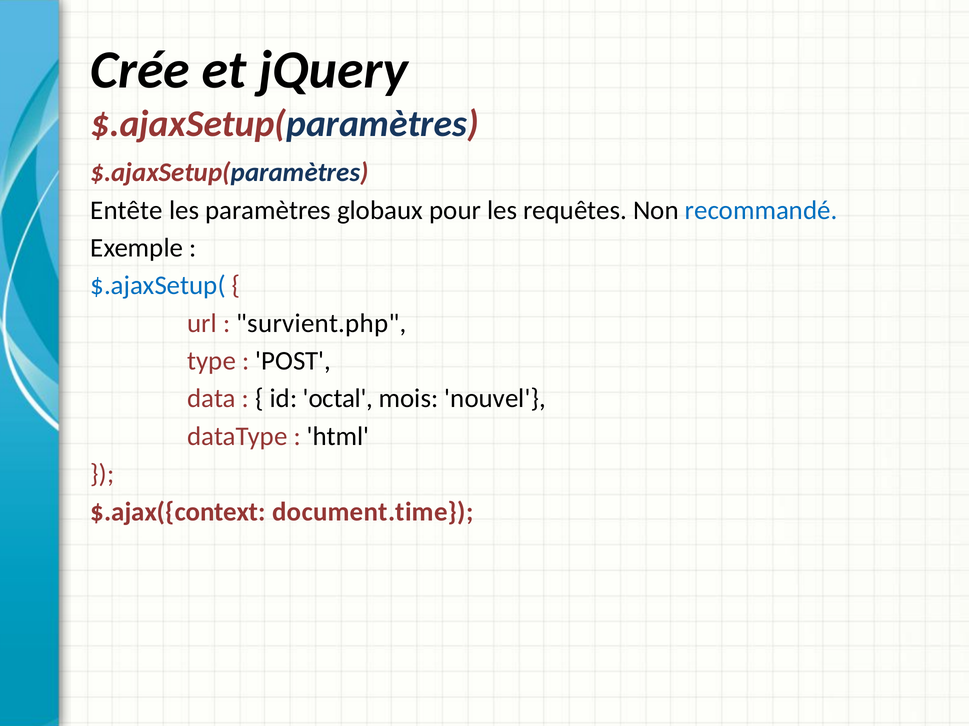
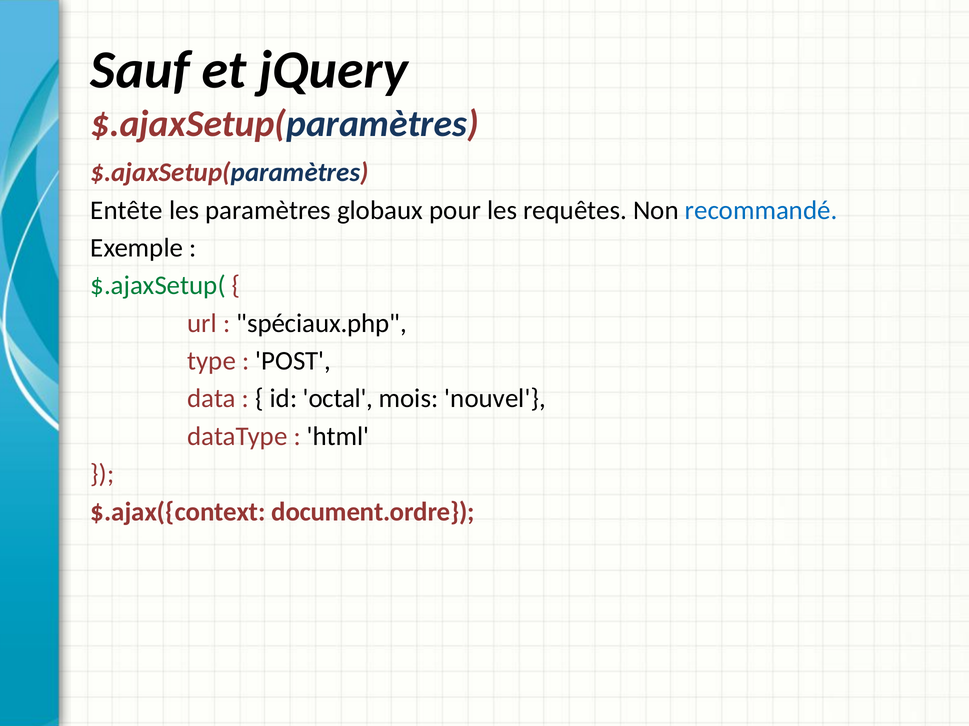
Crée: Crée -> Sauf (140, 70)
$.ajaxSetup( colour: blue -> green (158, 286)
survient.php: survient.php -> spéciaux.php (322, 324)
document.time: document.time -> document.ordre (373, 512)
